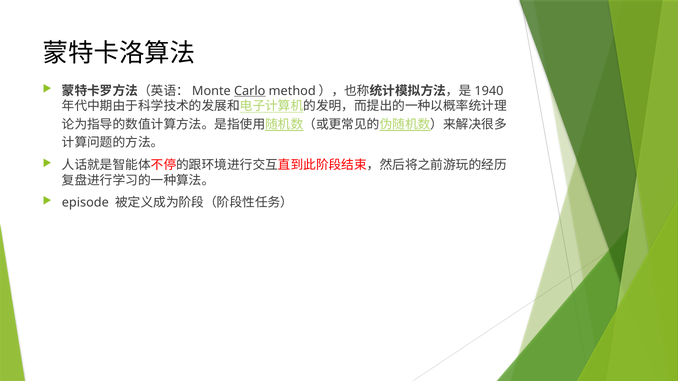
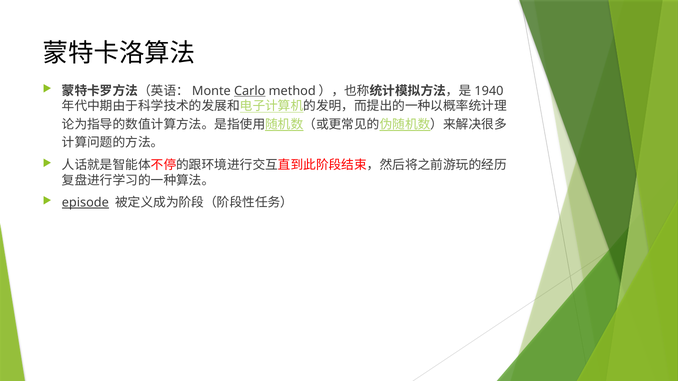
episode underline: none -> present (85, 203)
